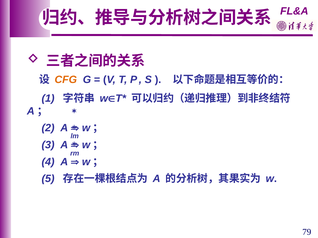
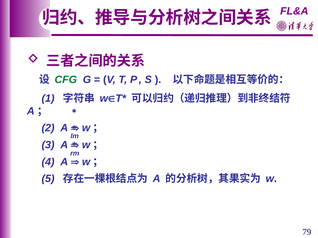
CFG colour: orange -> green (66, 80)
